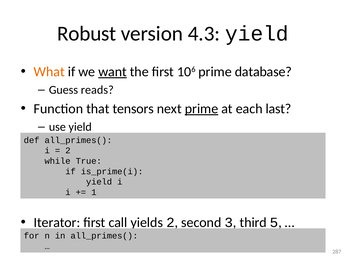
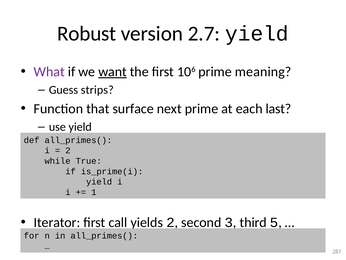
4.3: 4.3 -> 2.7 (204, 33)
What colour: orange -> purple (49, 72)
database: database -> meaning (263, 72)
reads: reads -> strips (97, 90)
tensors: tensors -> surface (133, 109)
prime underline: present -> none (202, 109)
